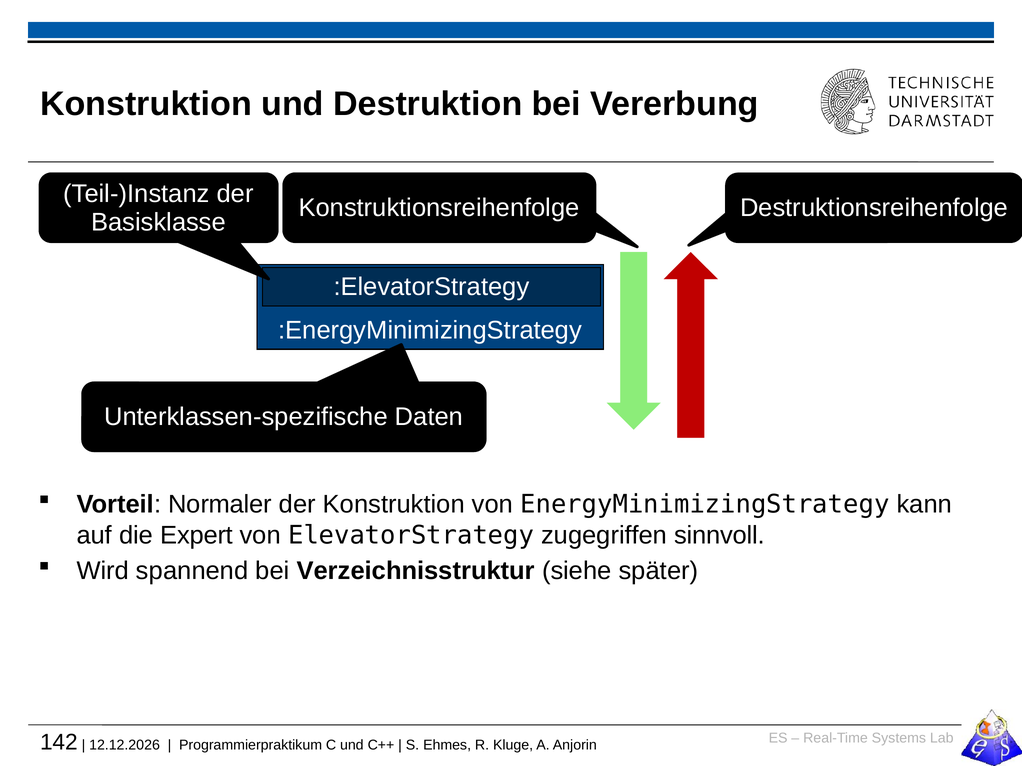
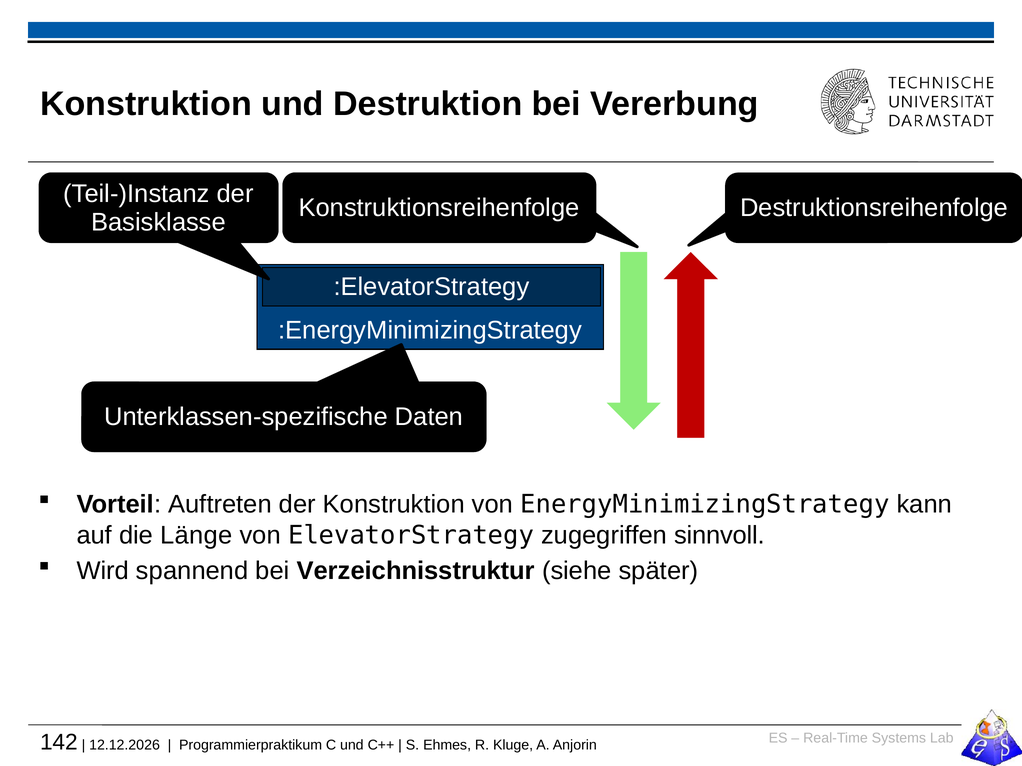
Normaler: Normaler -> Auftreten (220, 505)
Expert: Expert -> Länge (196, 536)
